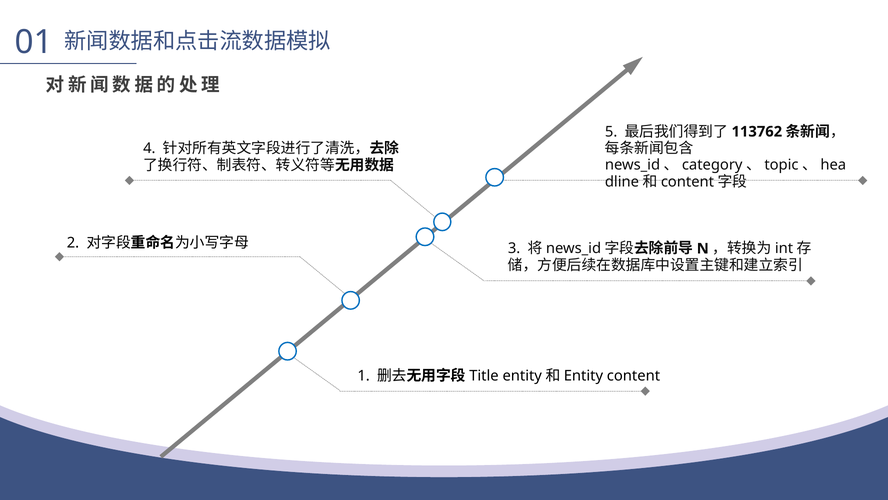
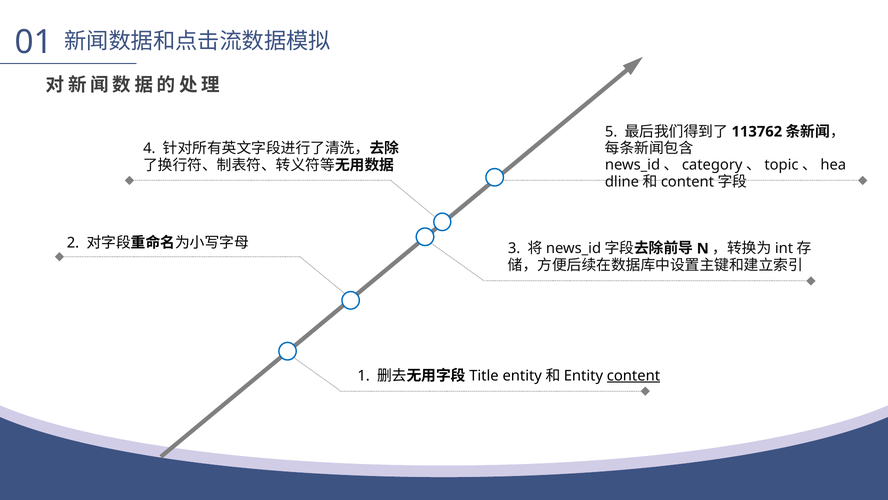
content underline: none -> present (633, 375)
